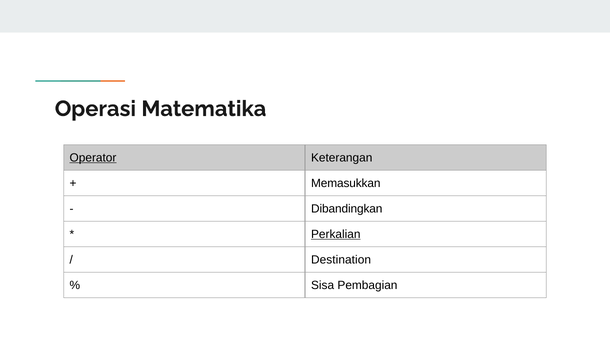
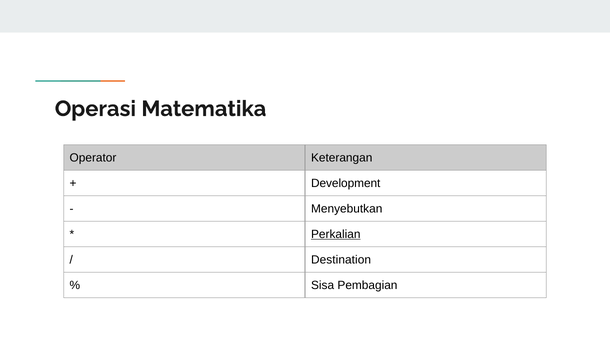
Operator underline: present -> none (93, 158)
Memasukkan: Memasukkan -> Development (346, 183)
Dibandingkan: Dibandingkan -> Menyebutkan (347, 209)
